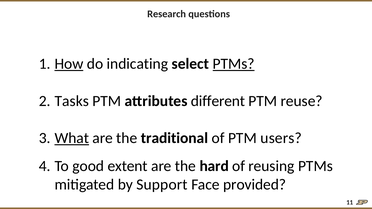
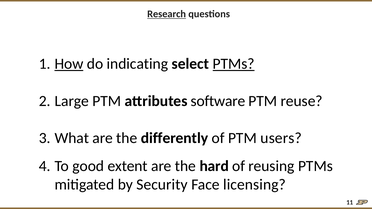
Research underline: none -> present (167, 14)
Tasks: Tasks -> Large (72, 101)
different: different -> software (218, 101)
What underline: present -> none (72, 138)
traditional: traditional -> differently (174, 138)
Support: Support -> Security (162, 185)
provided: provided -> licensing (254, 185)
